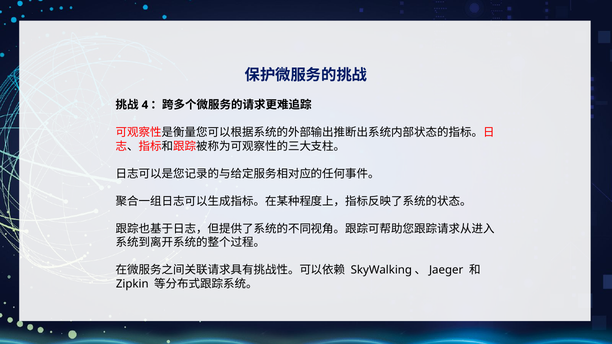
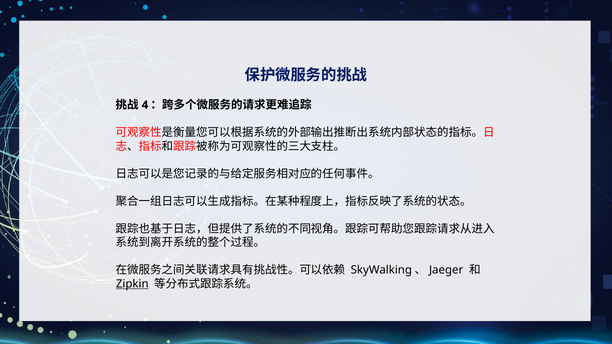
Zipkin underline: none -> present (132, 284)
